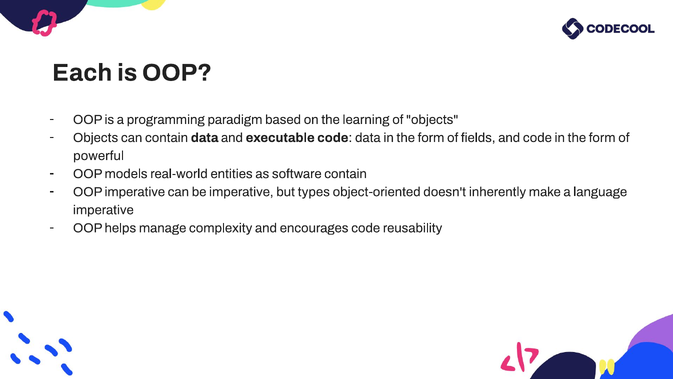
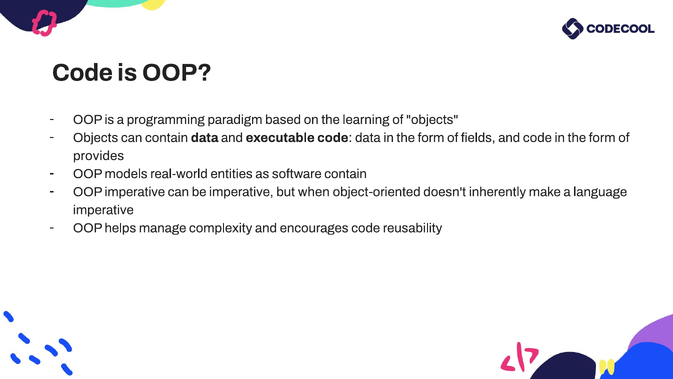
Each: Each -> Code (82, 73)
powerful: powerful -> provides (99, 156)
types: types -> when (314, 192)
